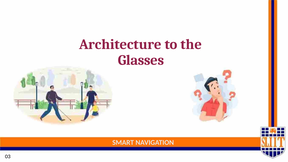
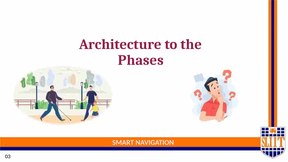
Glasses: Glasses -> Phases (141, 60)
